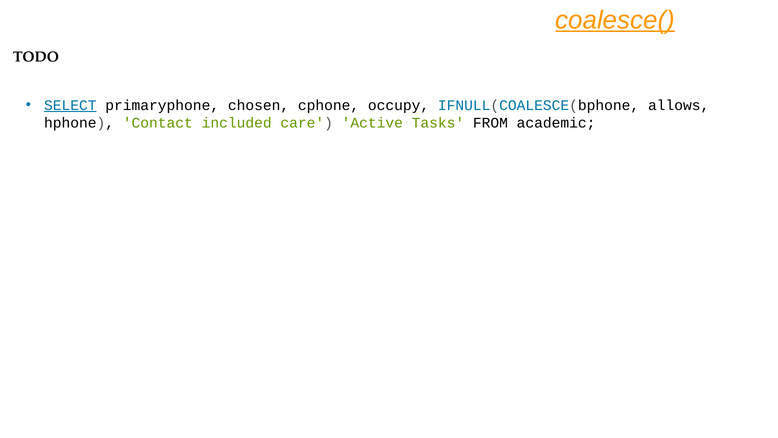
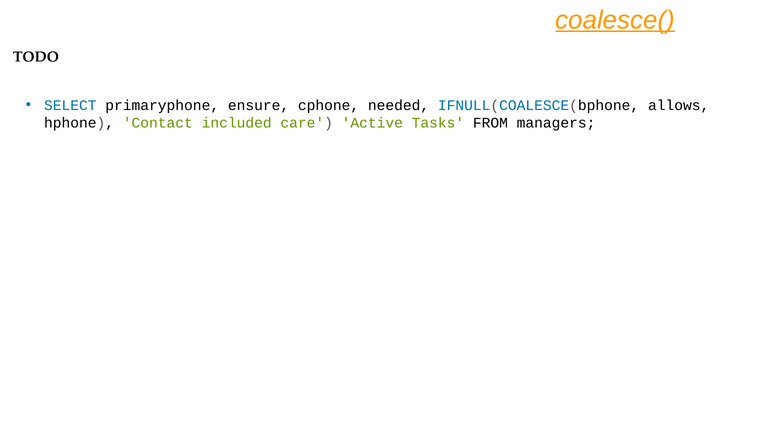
SELECT underline: present -> none (70, 105)
chosen: chosen -> ensure (259, 105)
occupy: occupy -> needed (399, 105)
academic: academic -> managers (556, 123)
